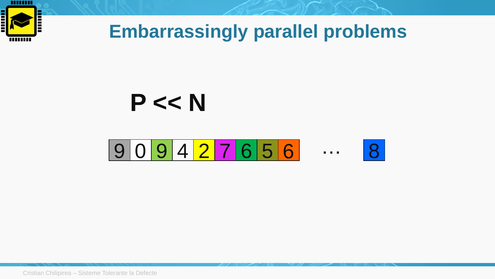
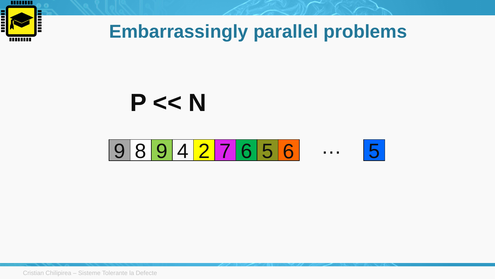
0: 0 -> 8 (141, 151)
5 6 8: 8 -> 5 (374, 151)
